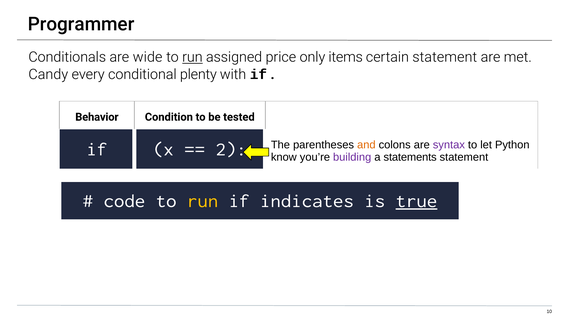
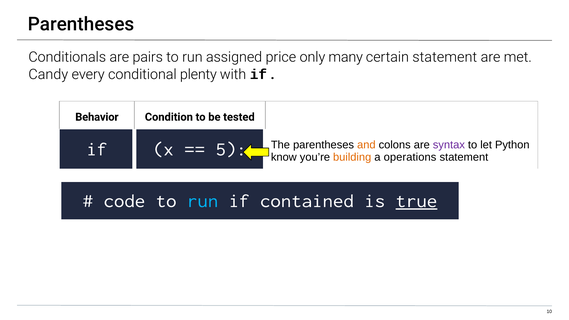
Programmer: Programmer -> Parentheses (81, 24)
wide: wide -> pairs (148, 57)
run underline: present -> none (192, 57)
items: items -> many (346, 57)
2: 2 -> 5 (231, 149)
building colour: purple -> orange (352, 157)
statements: statements -> operations (410, 157)
run colour: yellow -> light blue (203, 201)
indicates: indicates -> contained (307, 201)
